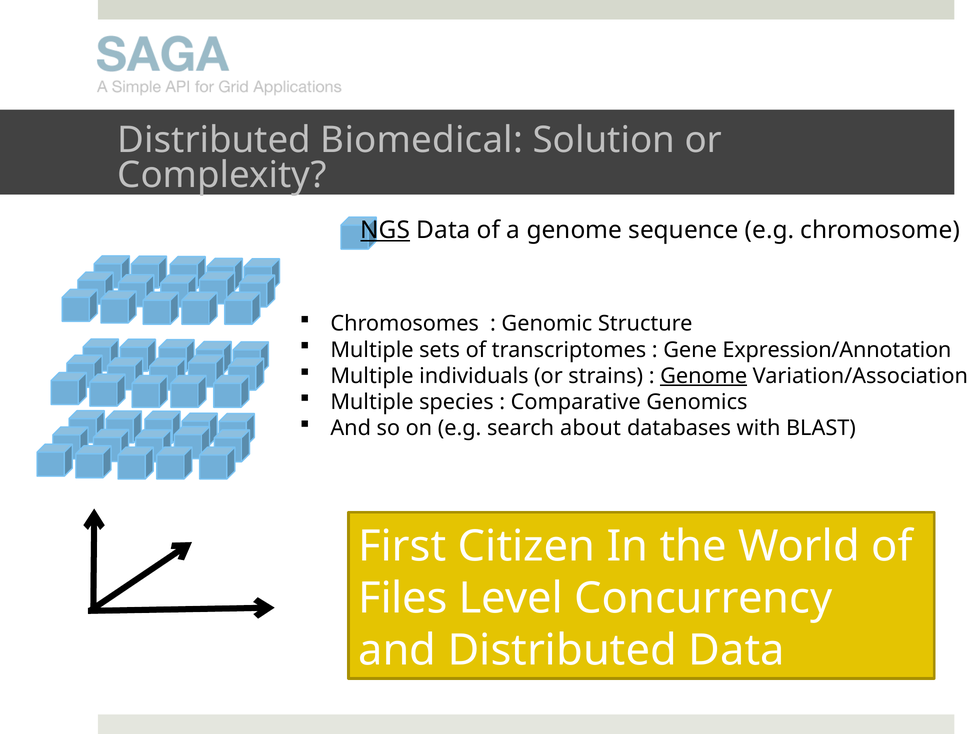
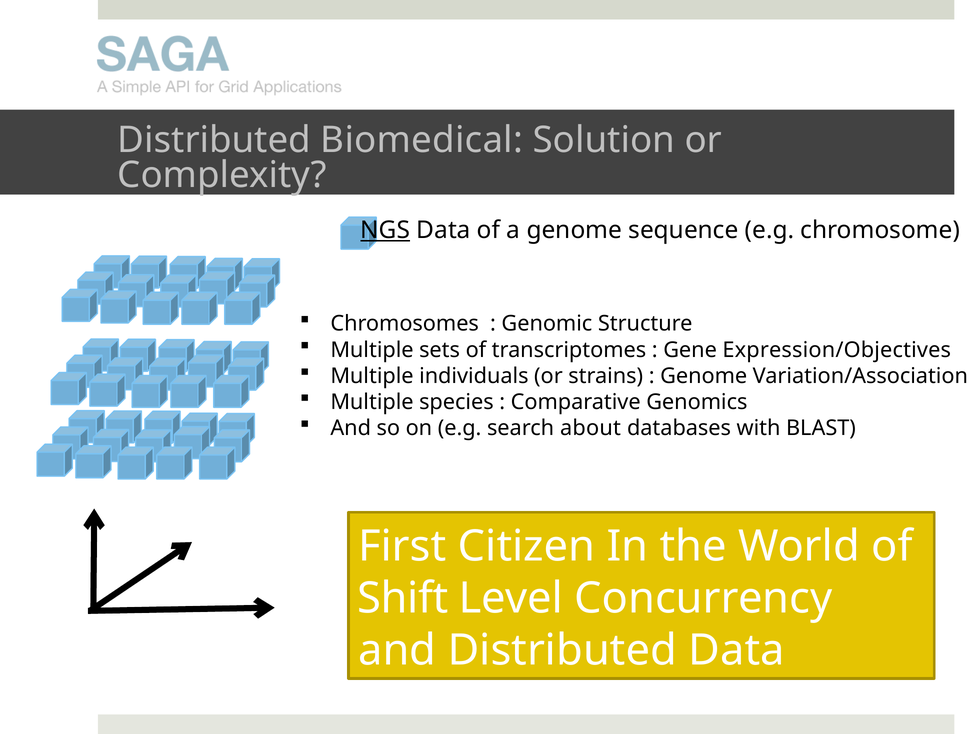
Expression/Annotation: Expression/Annotation -> Expression/Objectives (837, 350)
Genome underline: present -> none (704, 376)
Files: Files -> Shift (403, 599)
